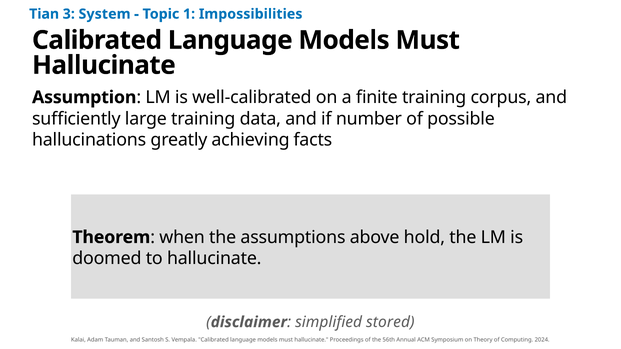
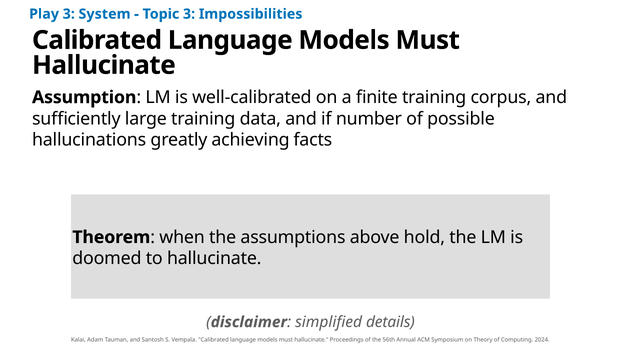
Tian: Tian -> Play (44, 14)
Topic 1: 1 -> 3 (189, 14)
stored: stored -> details (390, 322)
